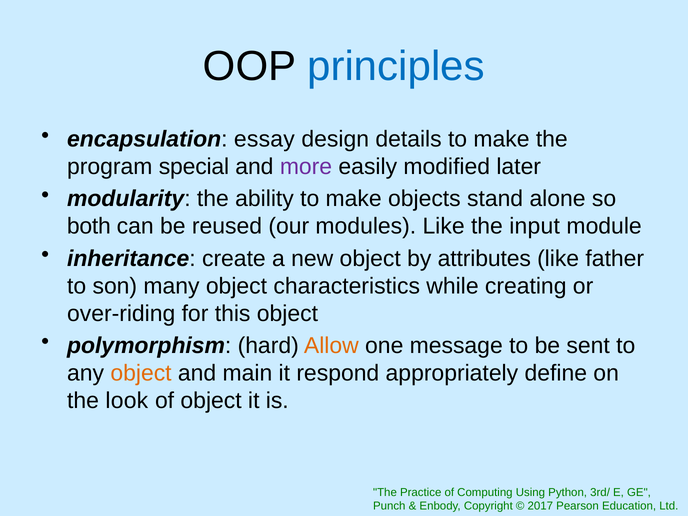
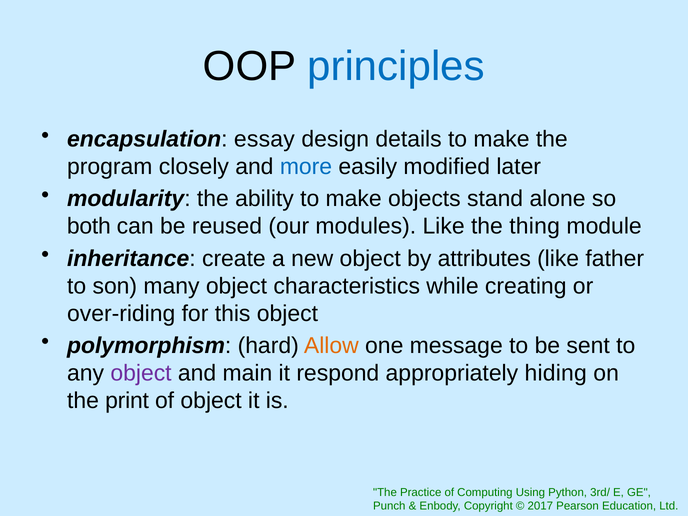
special: special -> closely (194, 167)
more colour: purple -> blue (306, 167)
input: input -> thing (535, 226)
object colour: orange -> purple (141, 373)
define: define -> hiding (556, 373)
look: look -> print (127, 401)
